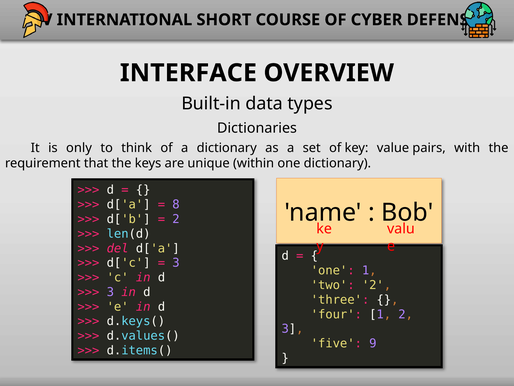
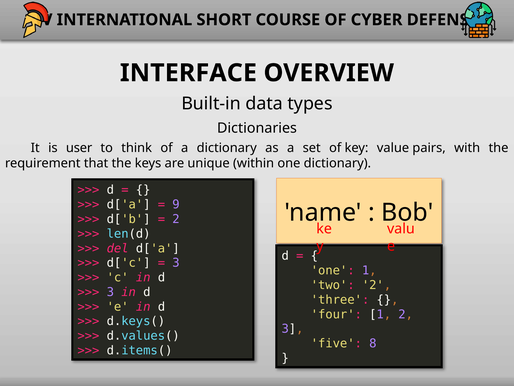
only: only -> user (79, 148)
8: 8 -> 9 (176, 204)
9: 9 -> 8 (373, 343)
